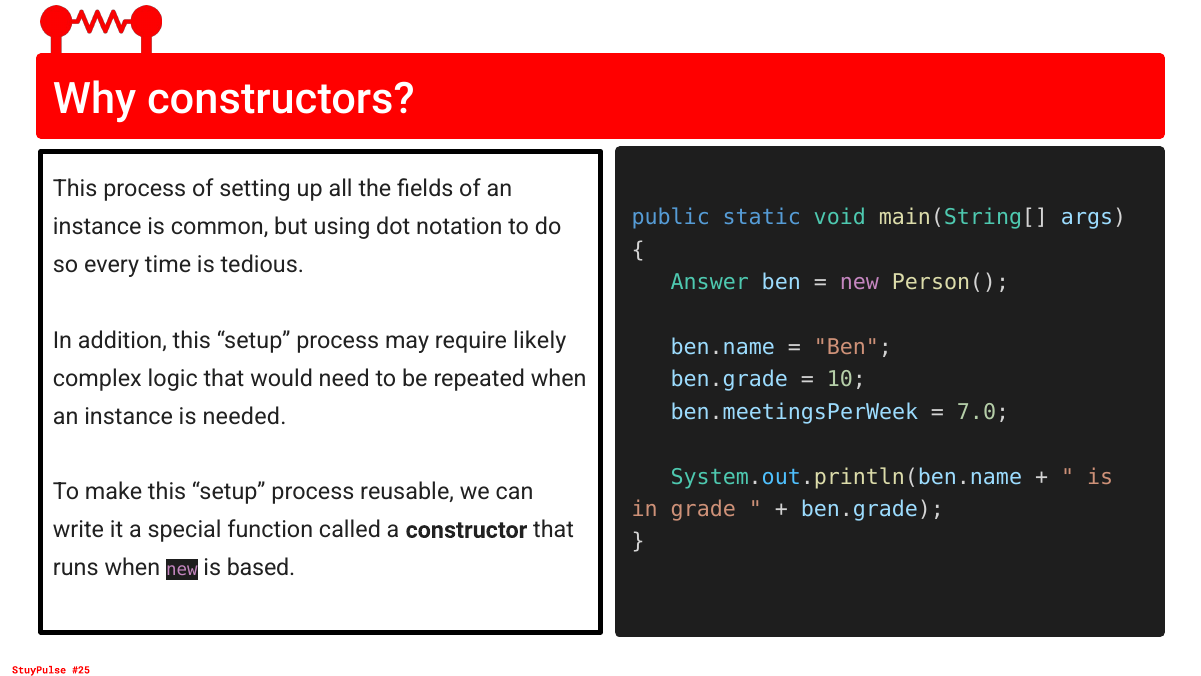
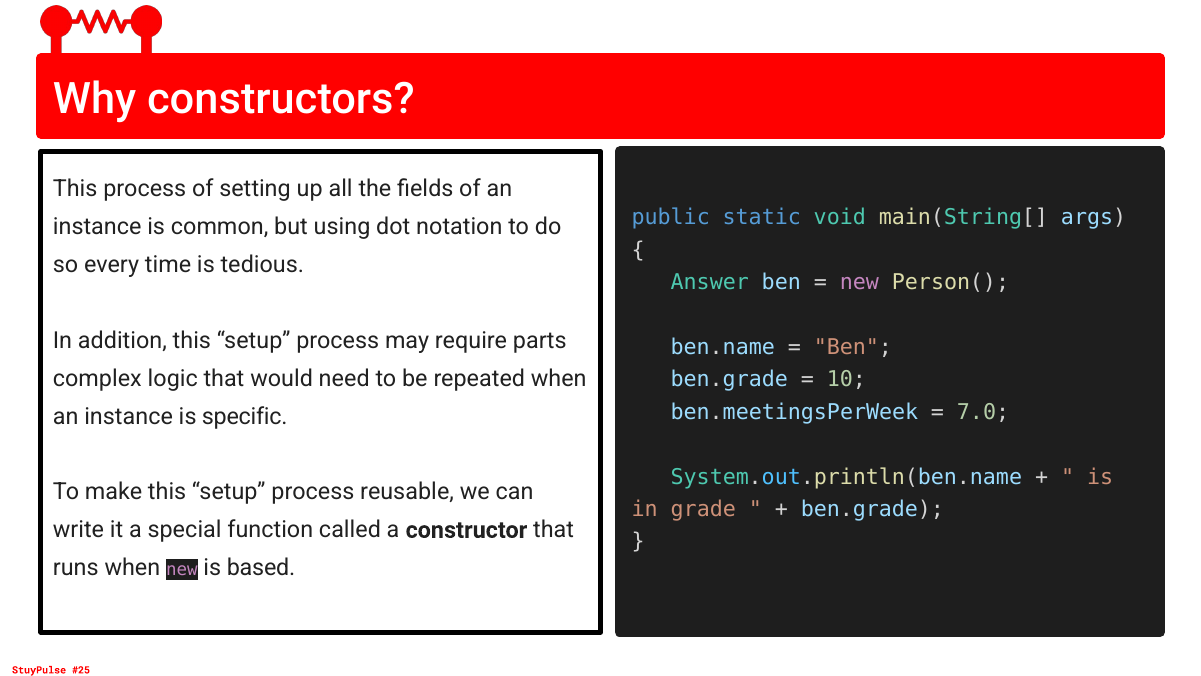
likely: likely -> parts (540, 340)
needed: needed -> specific (245, 416)
